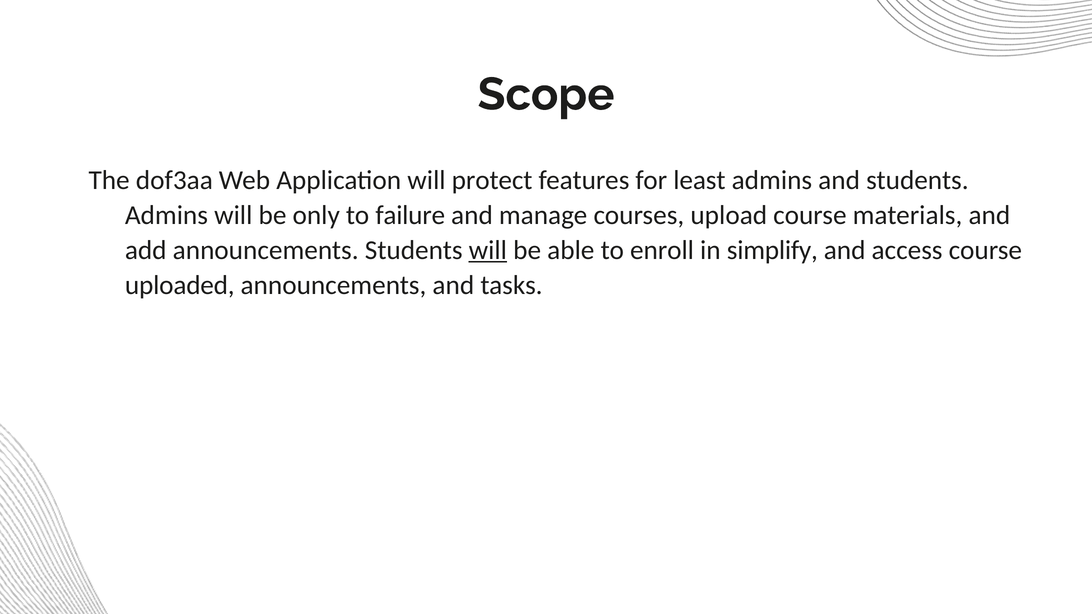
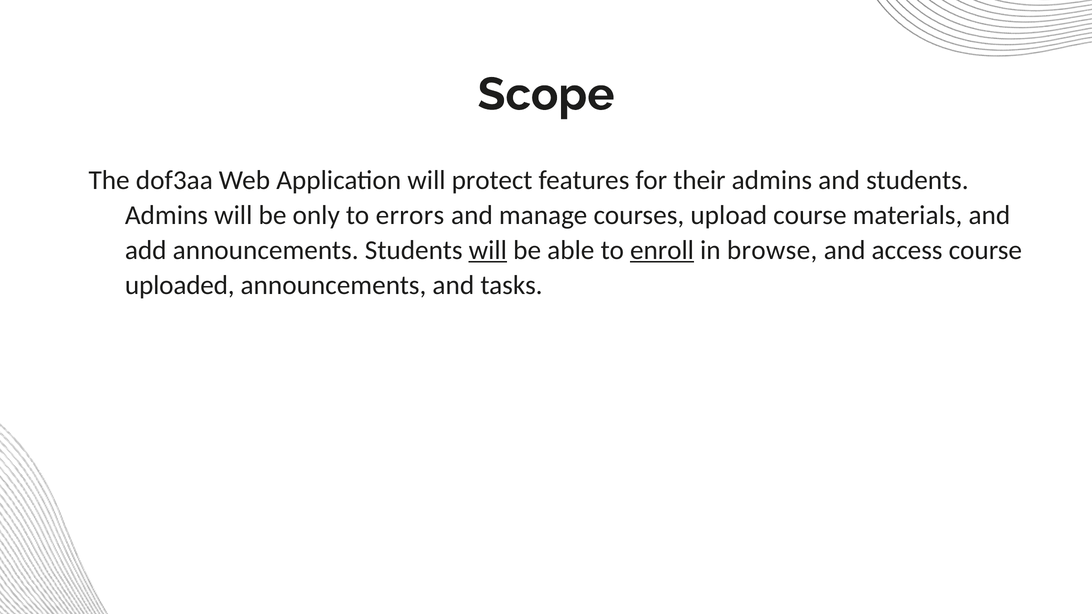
least: least -> their (699, 180)
failure: failure -> errors (410, 215)
enroll underline: none -> present (662, 250)
simplify: simplify -> browse (772, 250)
